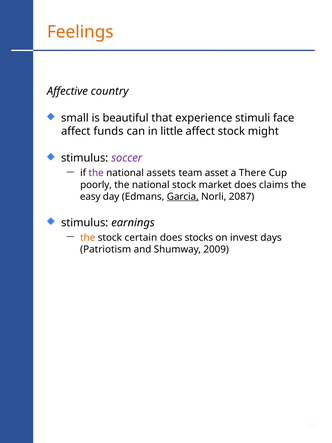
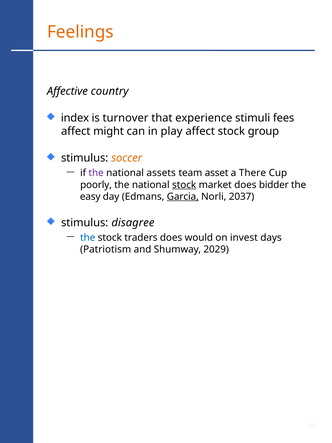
small: small -> index (75, 118)
beautiful: beautiful -> turnover (126, 118)
face: face -> fees (284, 118)
funds: funds -> might (109, 131)
little: little -> play (172, 131)
might: might -> group (263, 131)
soccer colour: purple -> orange (127, 158)
stock underline: none -> present (184, 185)
claims: claims -> bidder (274, 185)
2087: 2087 -> 2037 (242, 196)
earnings: earnings -> disagree (133, 223)
the colour: orange -> blue (88, 237)
certain: certain -> traders (141, 237)
stocks: stocks -> would (199, 237)
2009: 2009 -> 2029 (216, 249)
